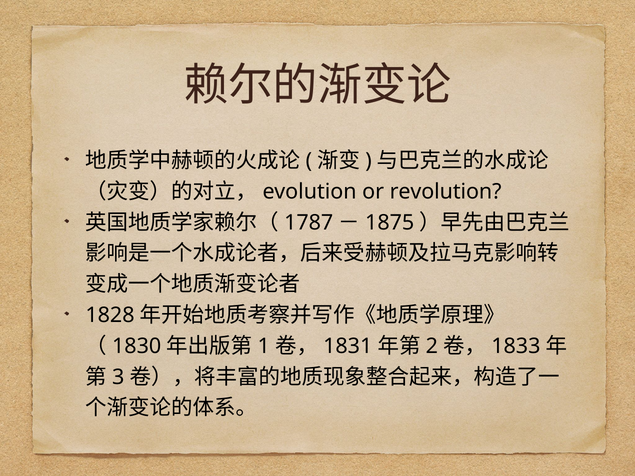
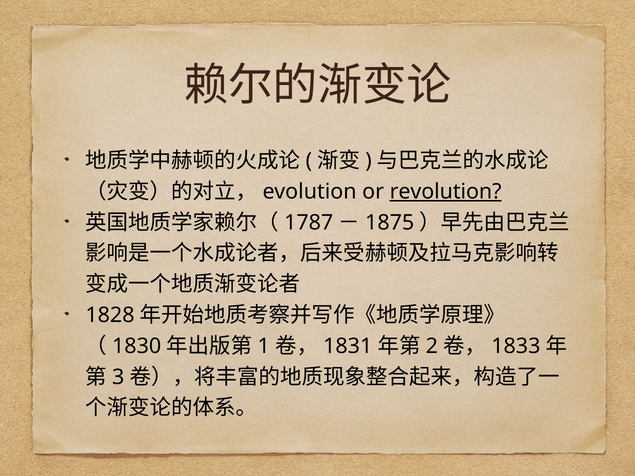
revolution underline: none -> present (446, 192)
